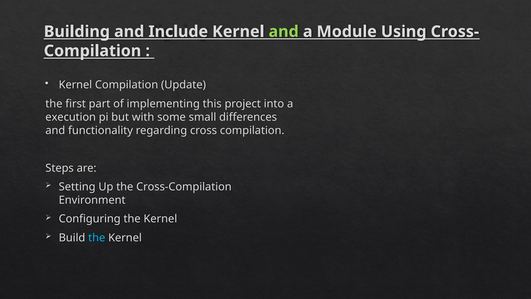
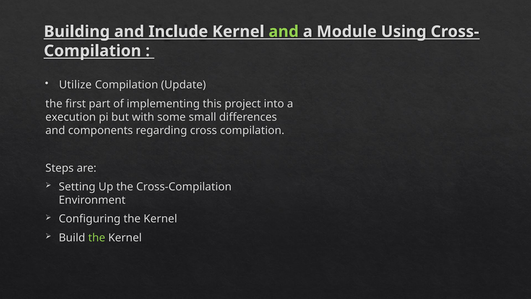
Kernel: Kernel -> Utilize (75, 85)
functionality: functionality -> components (101, 130)
the colour: light blue -> light green (97, 238)
